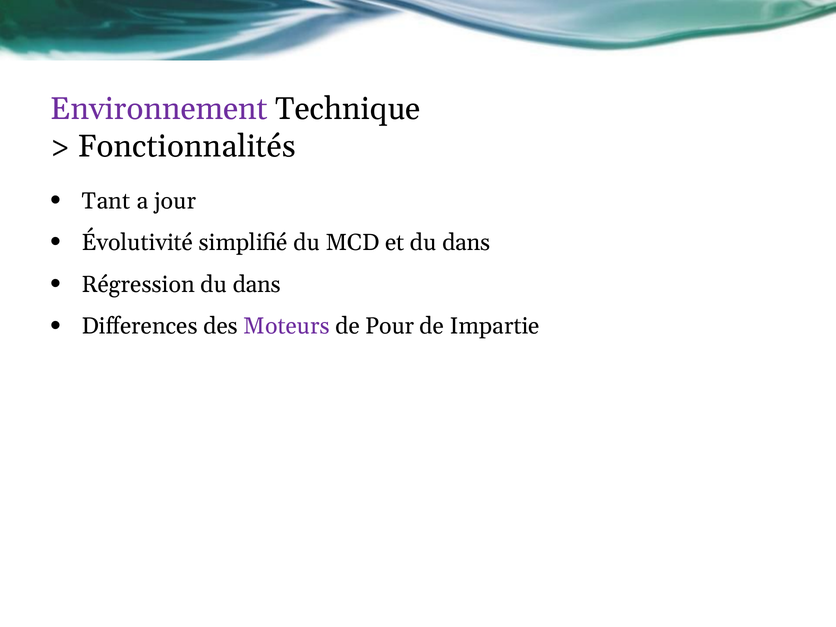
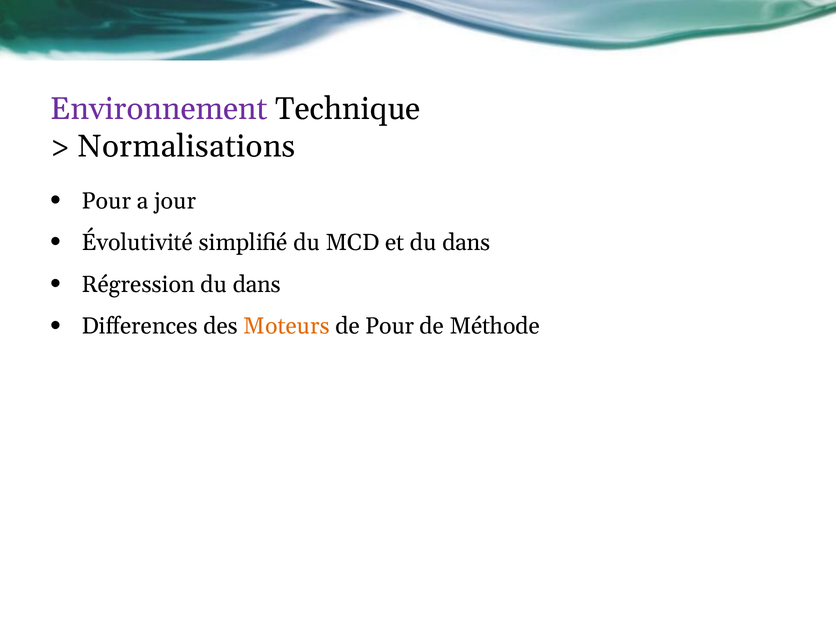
Fonctionnalités: Fonctionnalités -> Normalisations (187, 146)
Tant: Tant -> Pour (106, 201)
Moteurs colour: purple -> orange (287, 326)
Impartie: Impartie -> Méthode (495, 326)
